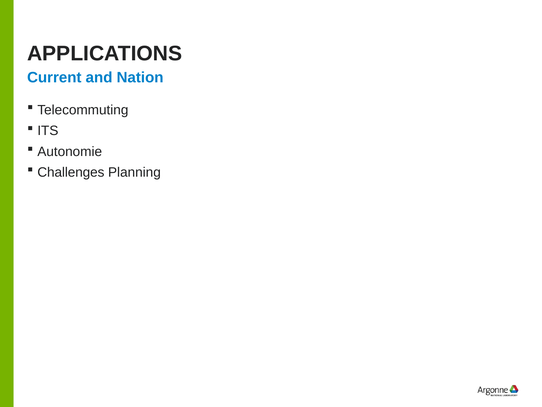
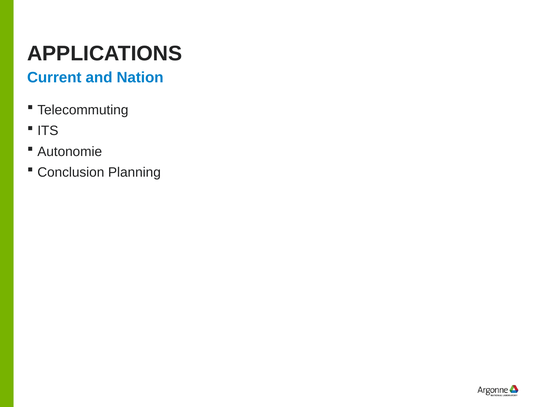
Challenges: Challenges -> Conclusion (71, 172)
